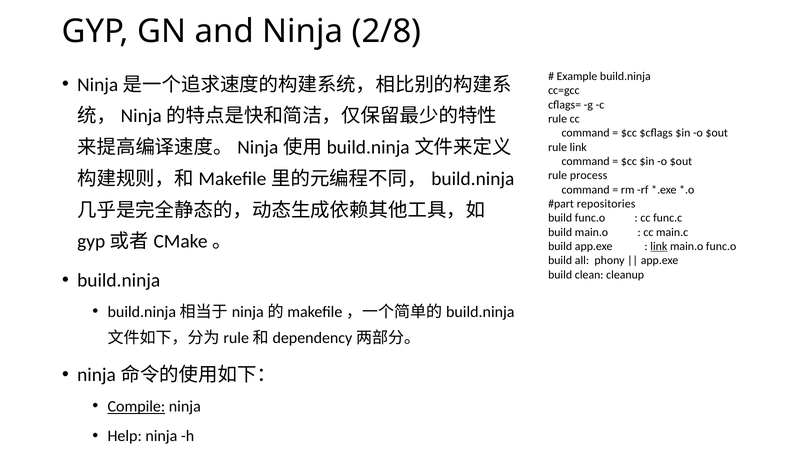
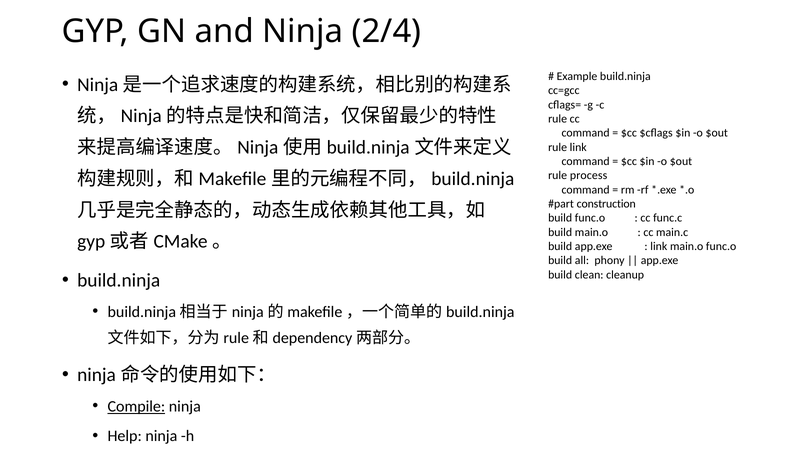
2/8: 2/8 -> 2/4 (387, 32)
repositories: repositories -> construction (606, 204)
link underline: present -> none (659, 247)
